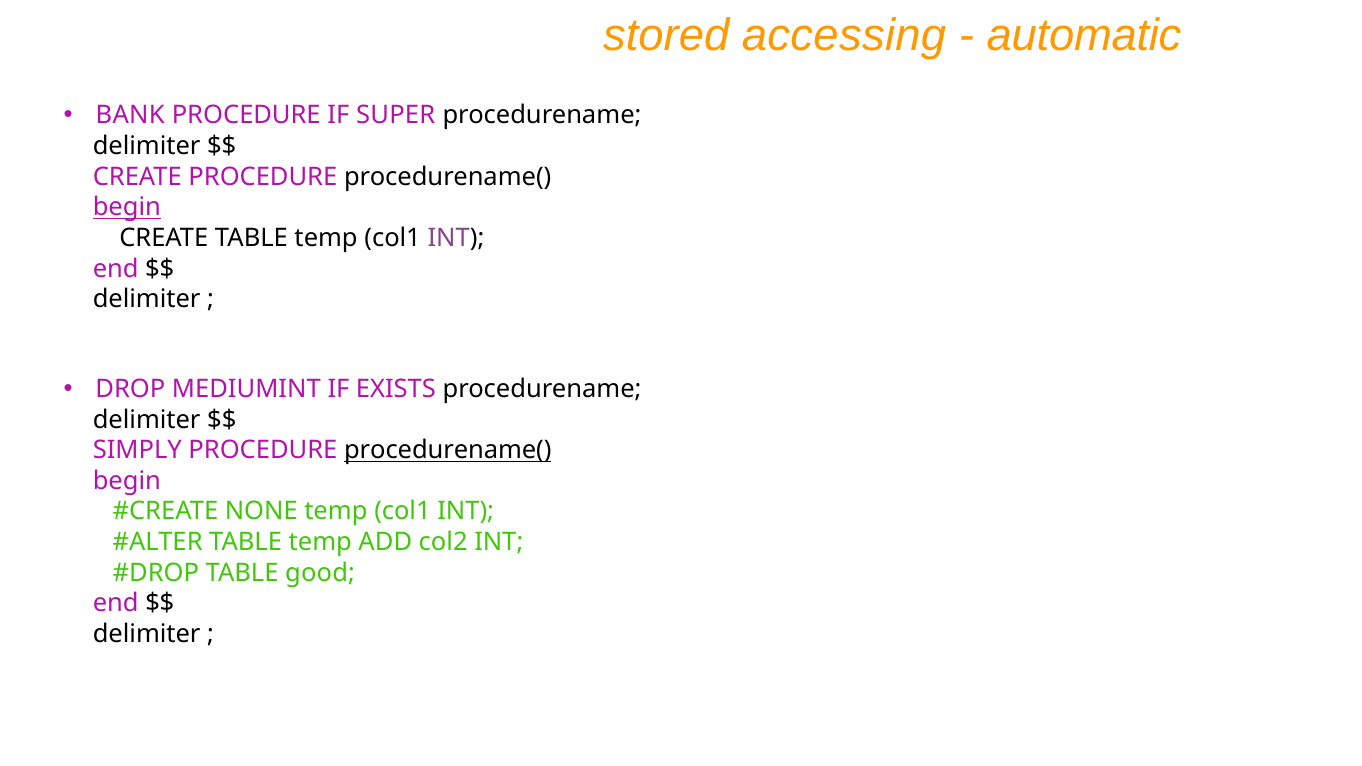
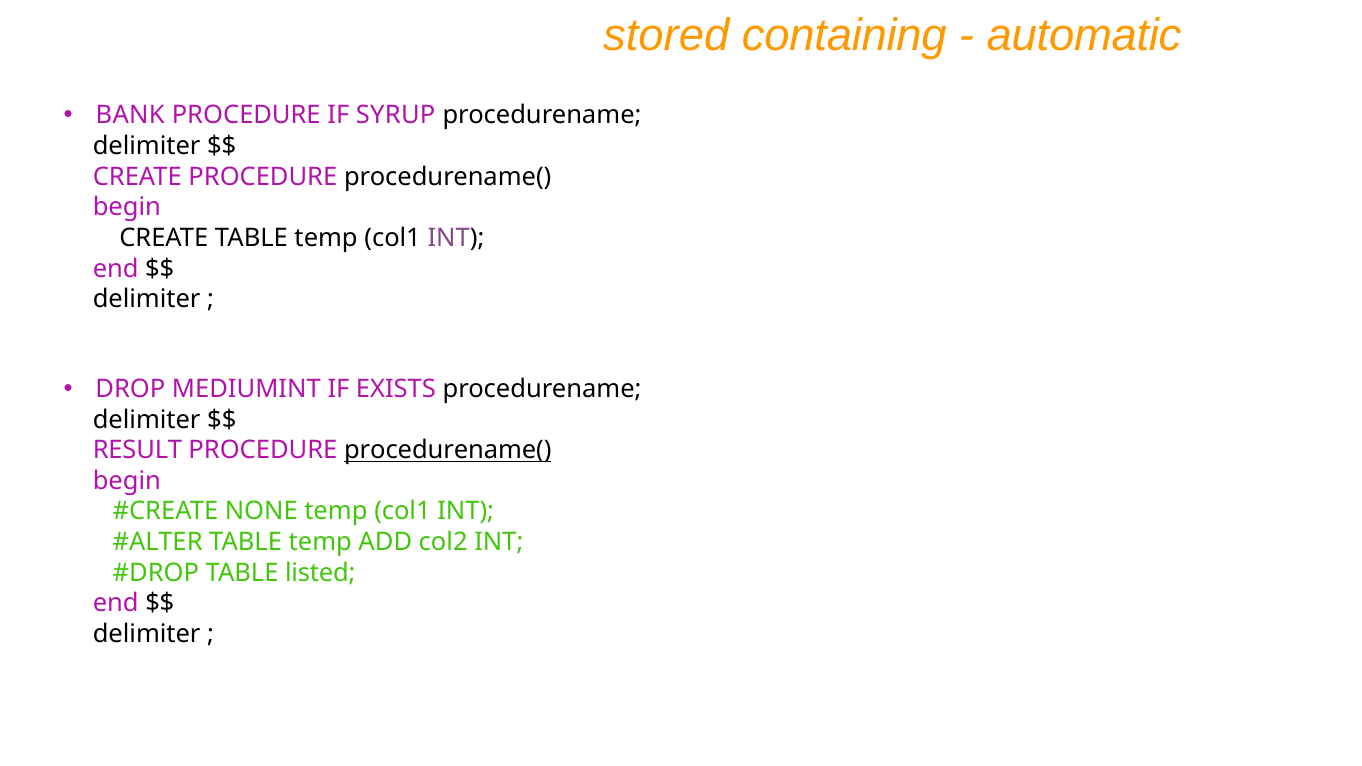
accessing: accessing -> containing (844, 35)
SUPER: SUPER -> SYRUP (396, 115)
begin underline: present -> none (127, 207)
SIMPLY: SIMPLY -> RESULT (137, 450)
good: good -> listed (320, 573)
